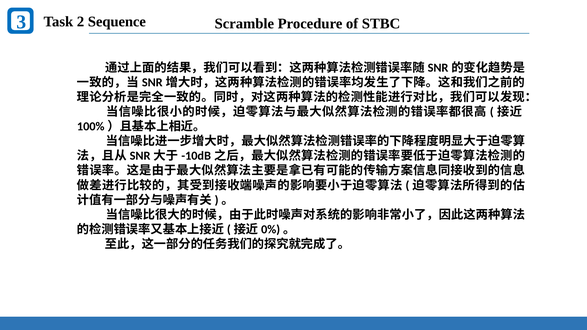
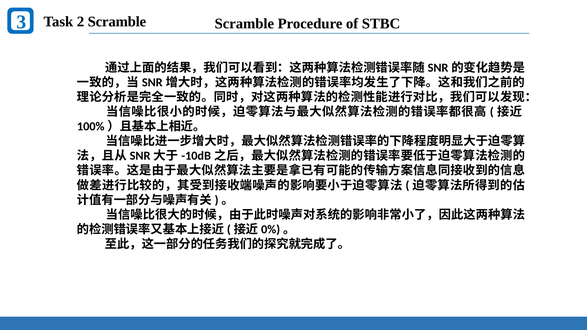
2 Sequence: Sequence -> Scramble (117, 22)
